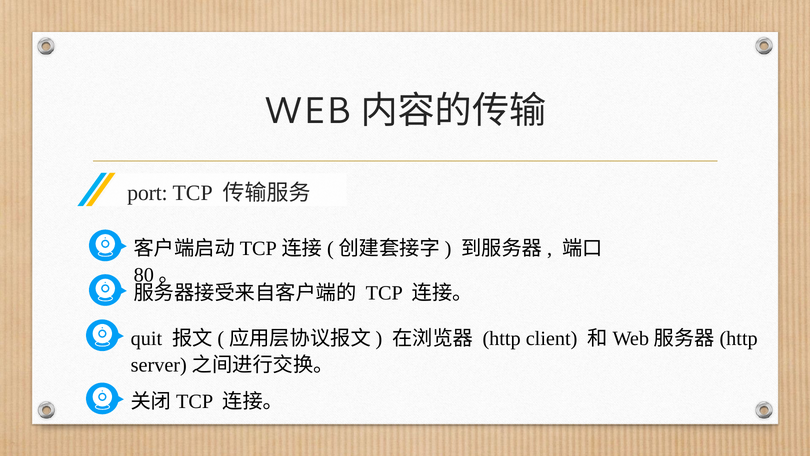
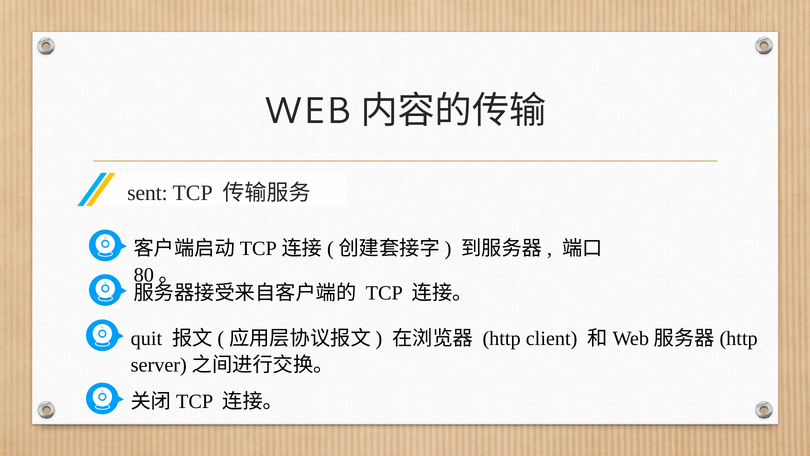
port: port -> sent (147, 193)
